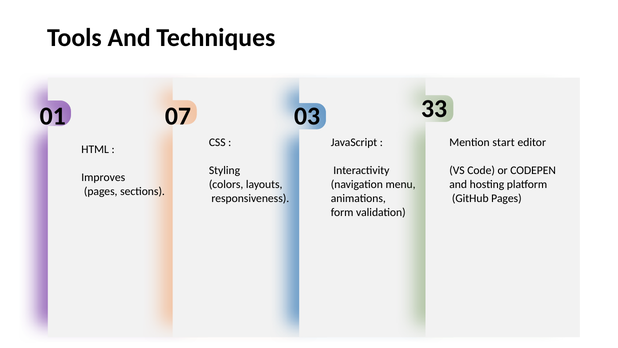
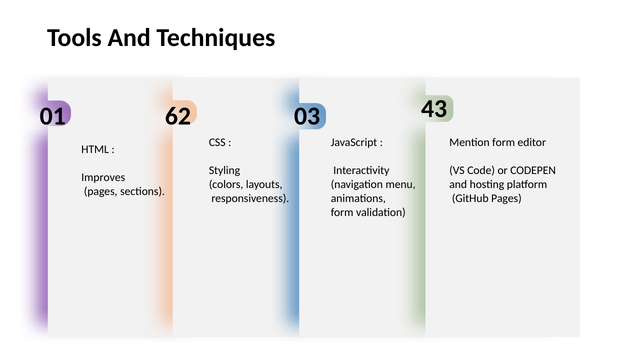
07: 07 -> 62 (178, 116)
33: 33 -> 43 (434, 108)
Mention start: start -> form (504, 142)
